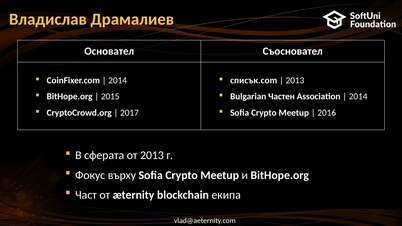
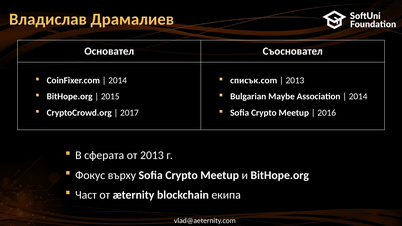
Частен: Частен -> Maybe (282, 97)
